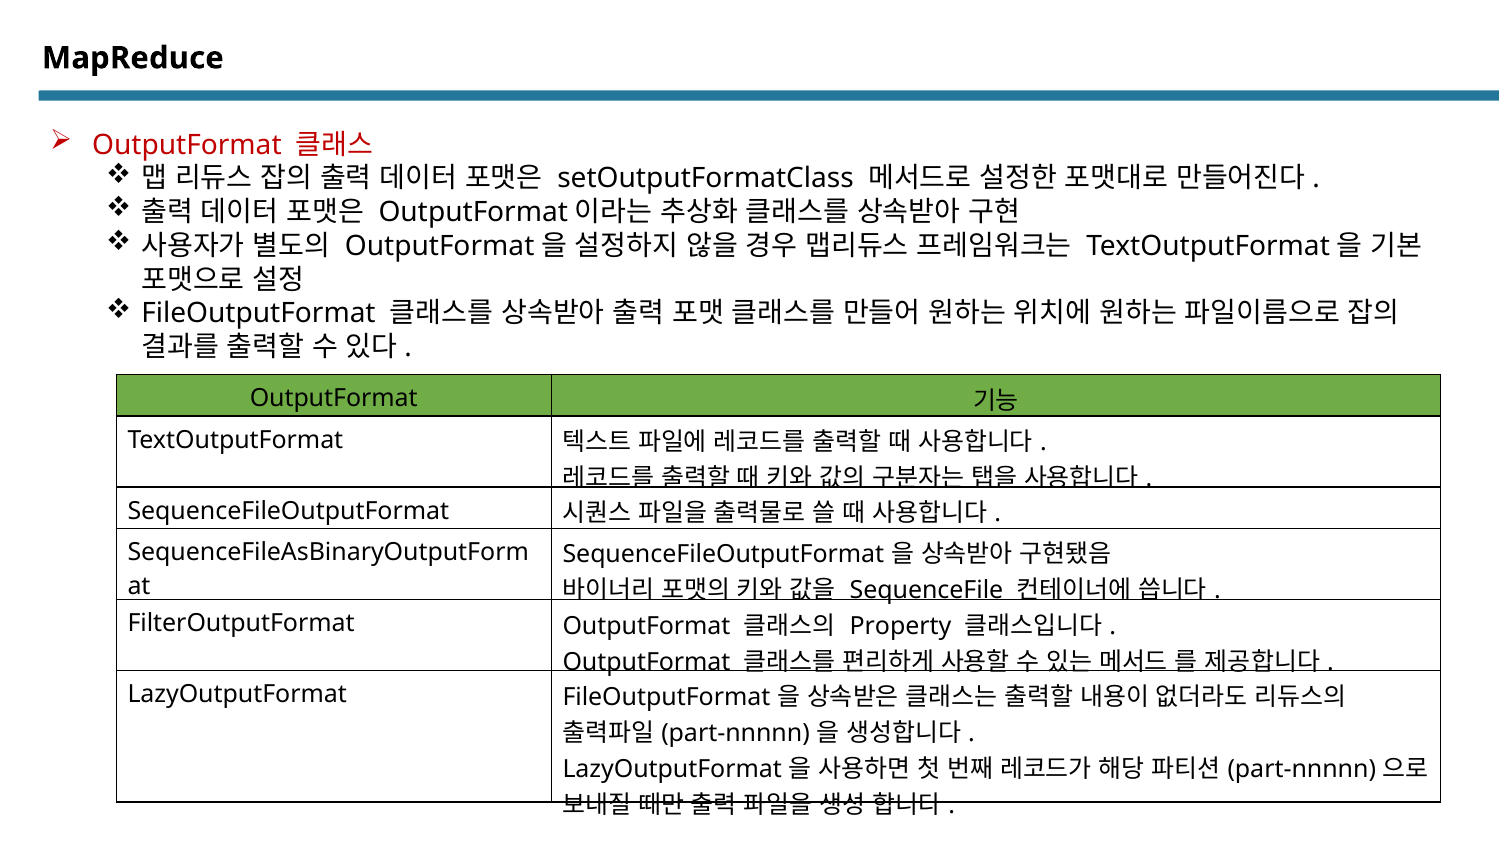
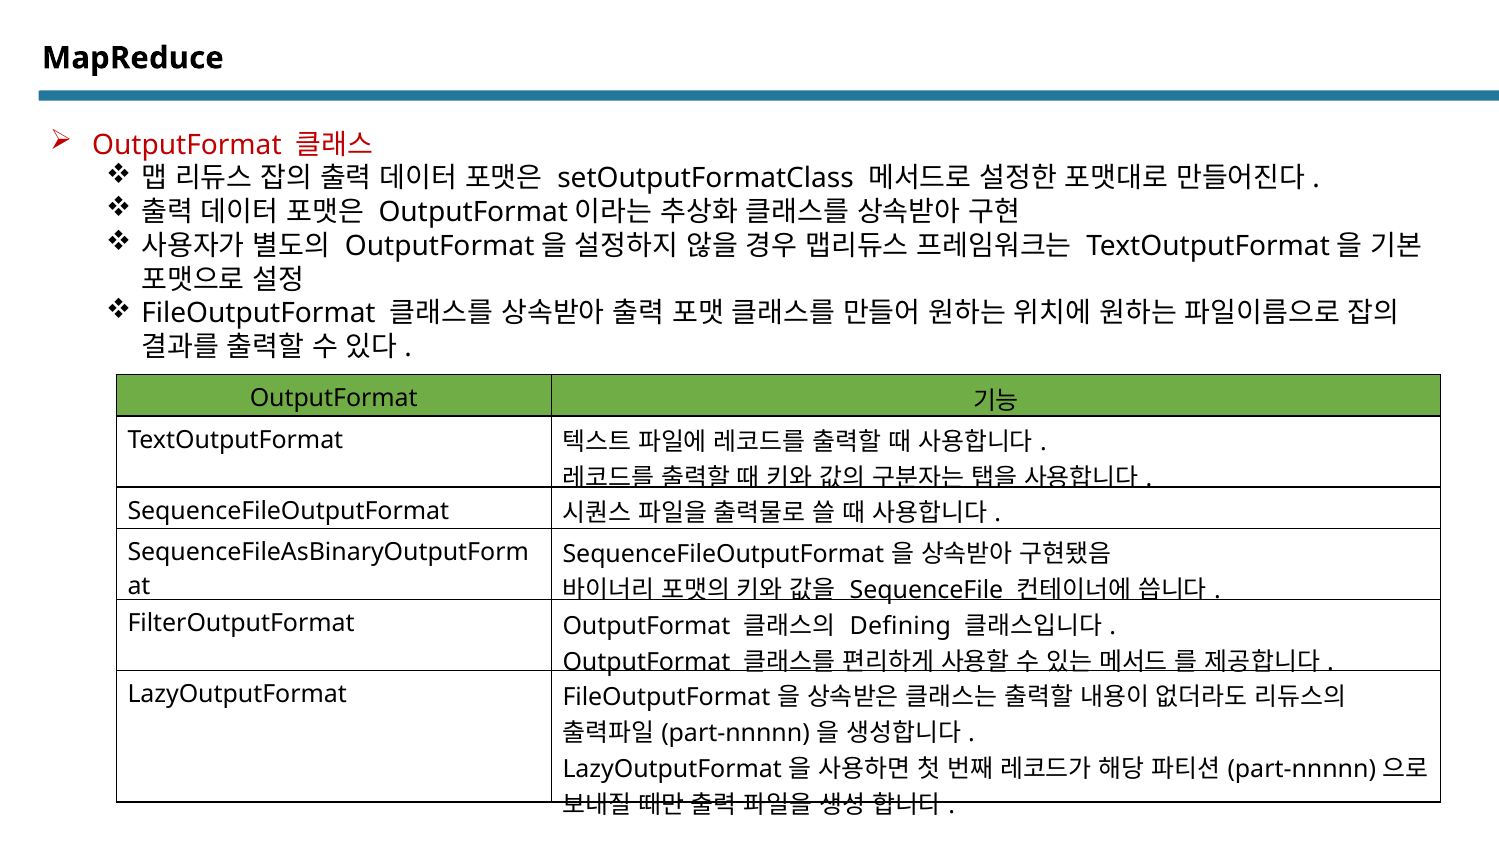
Property: Property -> Defining (900, 626)
